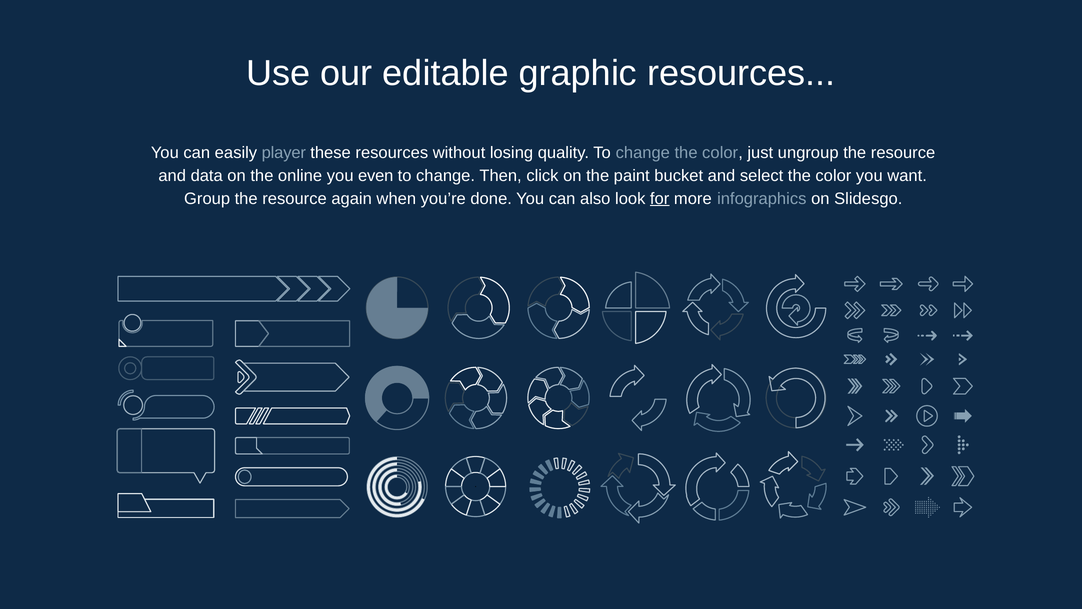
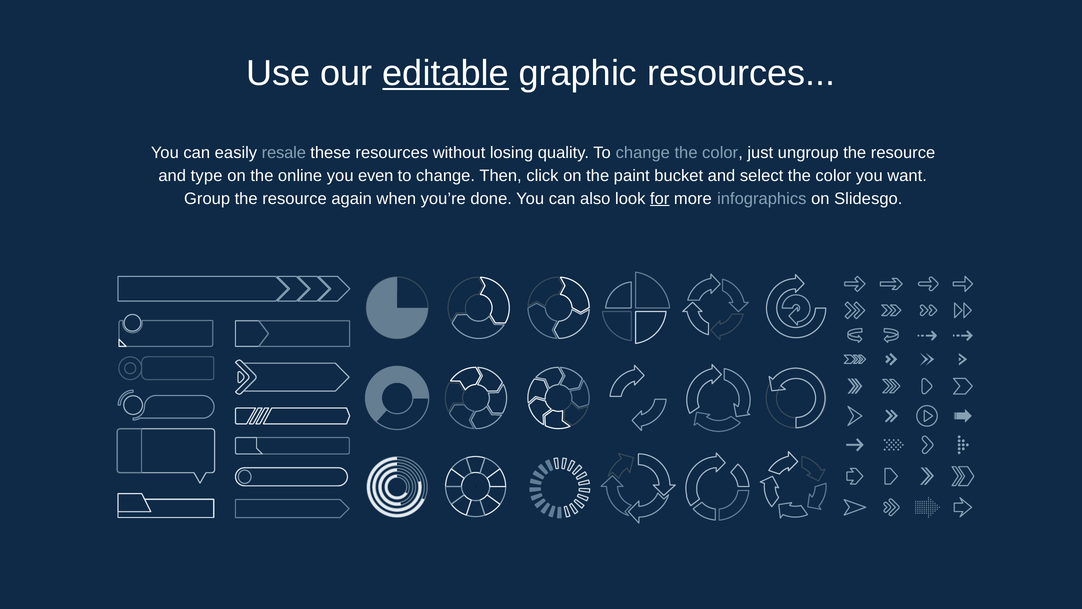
editable underline: none -> present (446, 73)
player: player -> resale (284, 153)
data: data -> type (207, 176)
